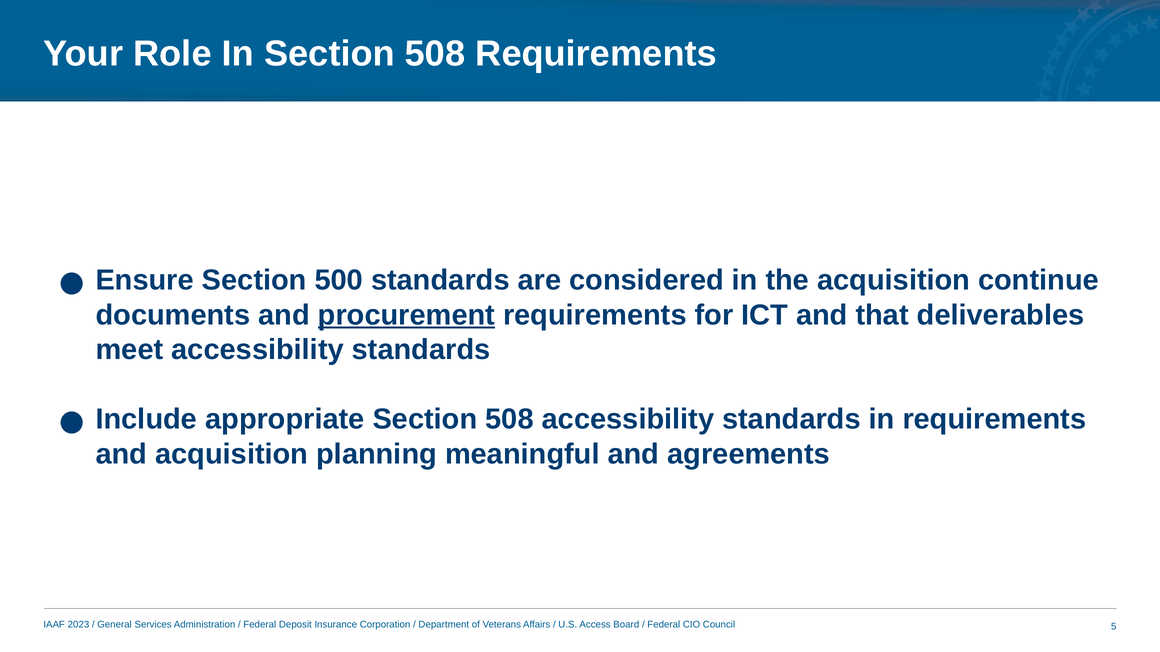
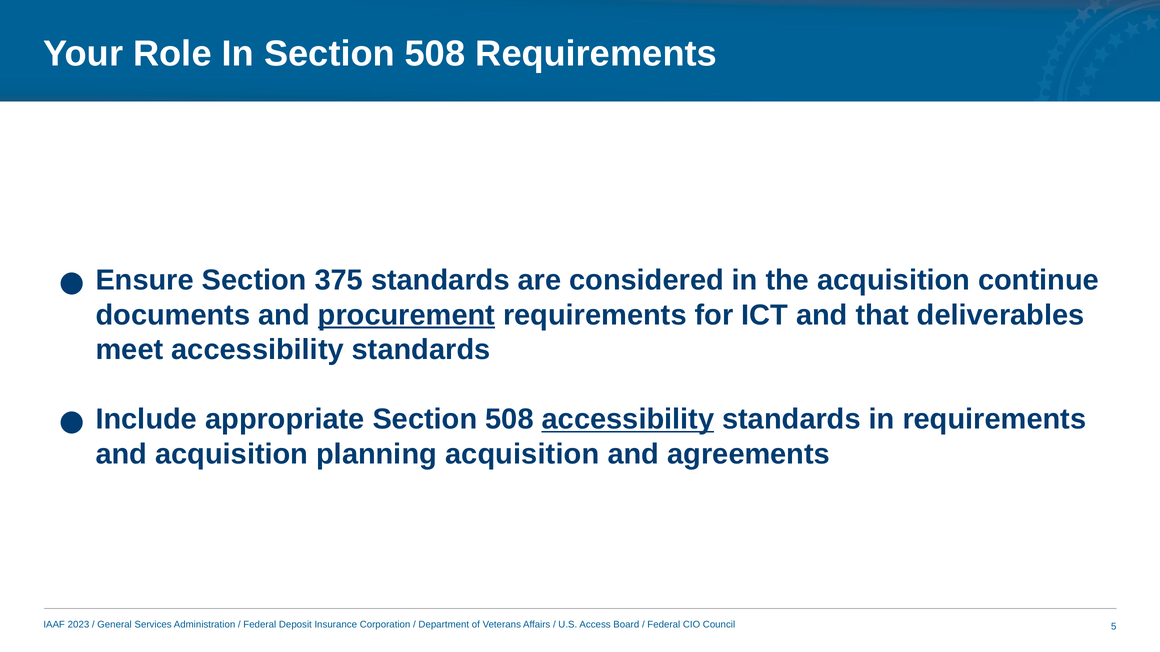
500: 500 -> 375 (339, 280)
accessibility underline: none -> present (628, 420)
planning meaningful: meaningful -> acquisition (522, 454)
